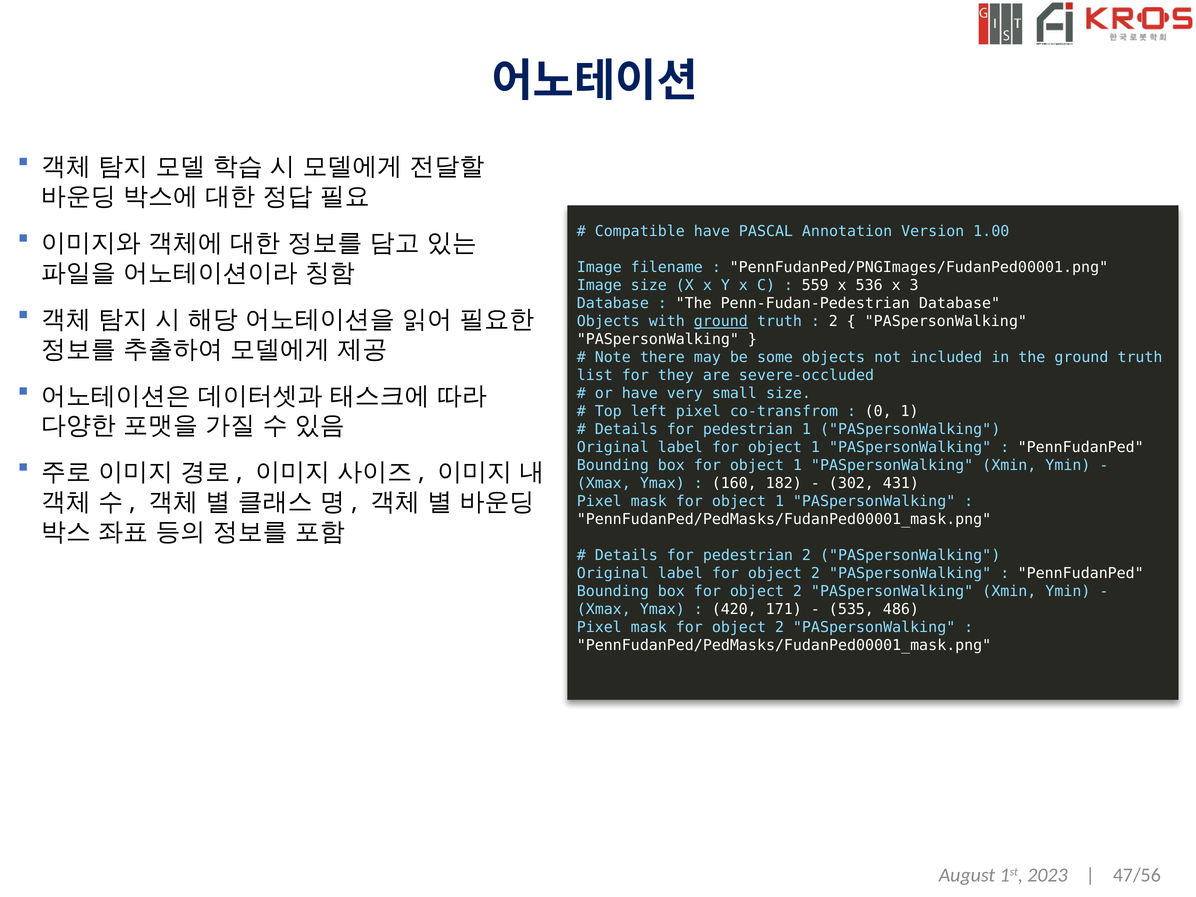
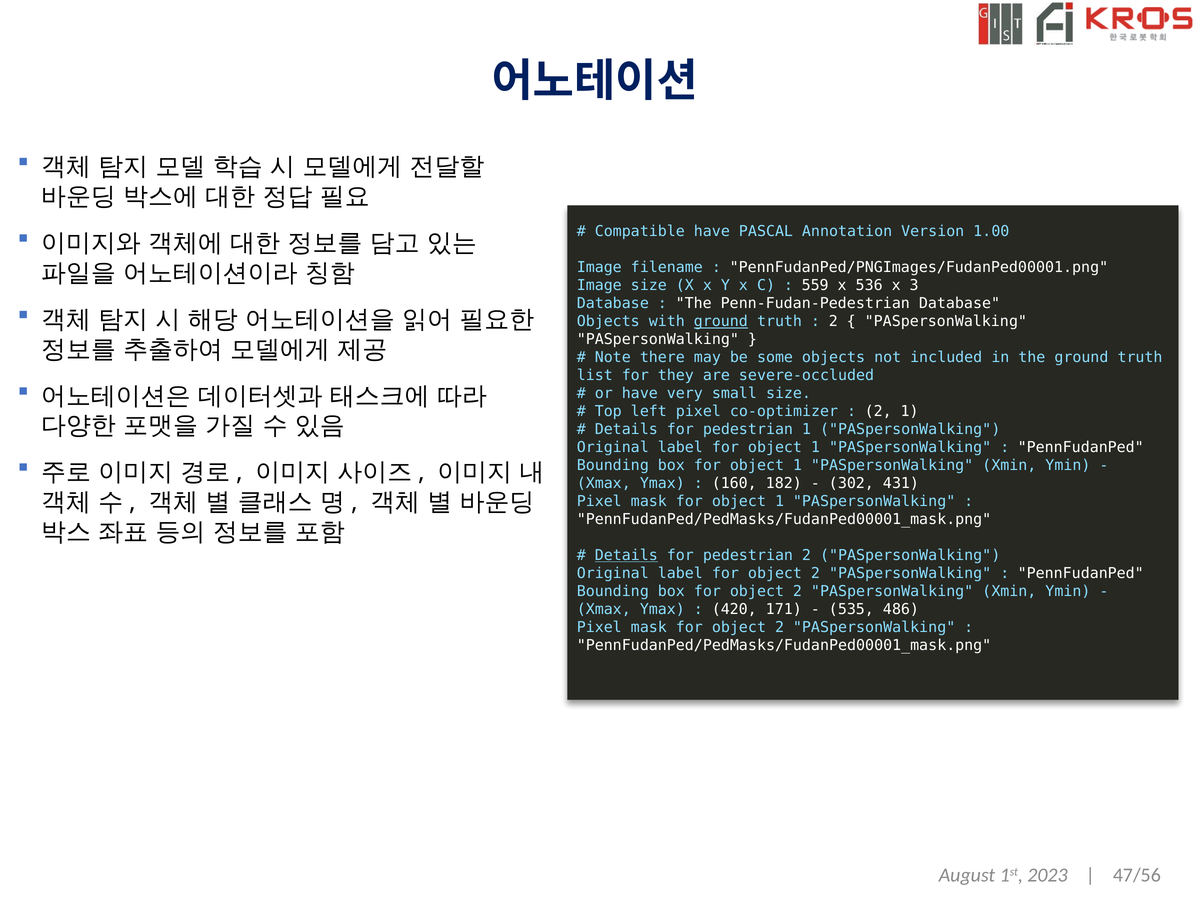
co-transfrom: co-transfrom -> co-optimizer (784, 411)
0: 0 -> 2 (878, 411)
Details underline: none -> present (626, 555)
